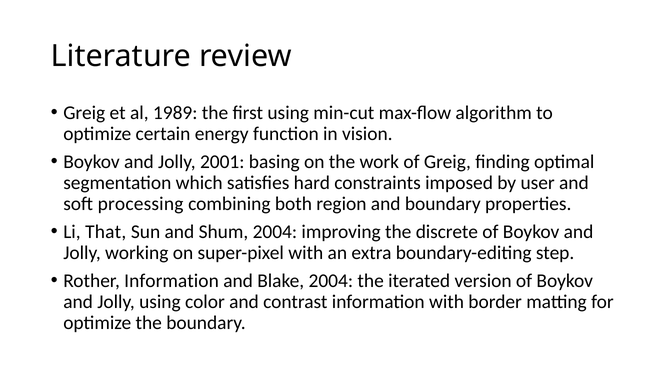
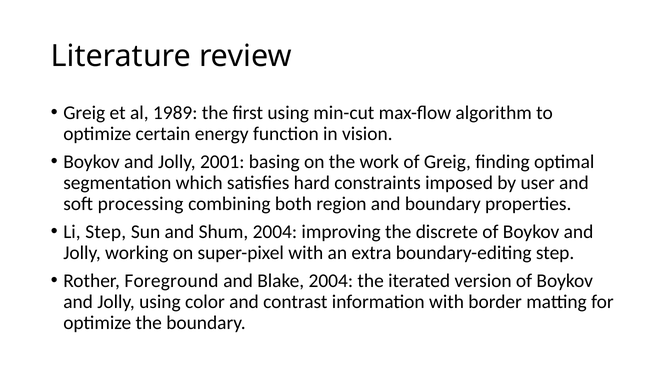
Li That: That -> Step (106, 231)
Rother Information: Information -> Foreground (171, 280)
